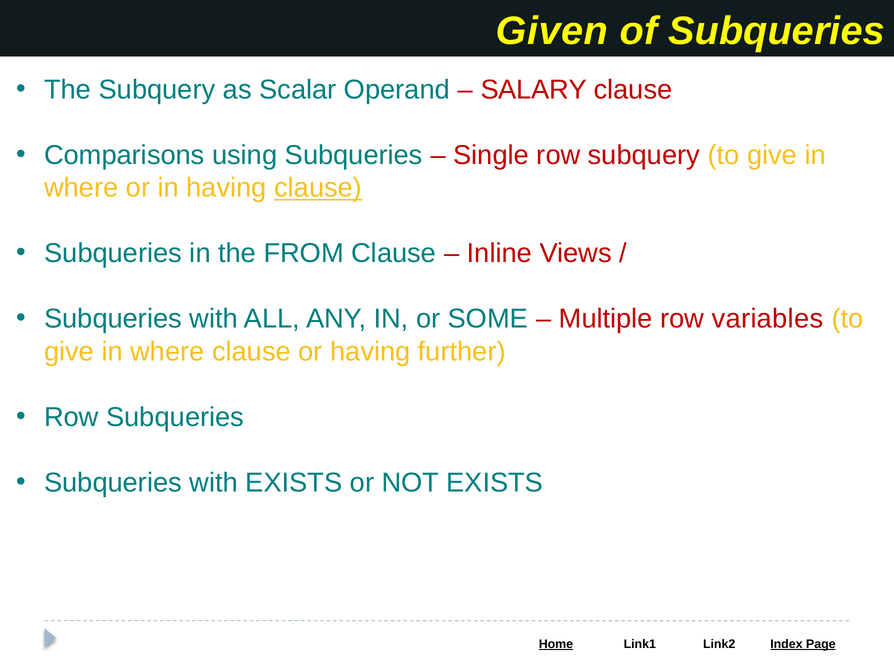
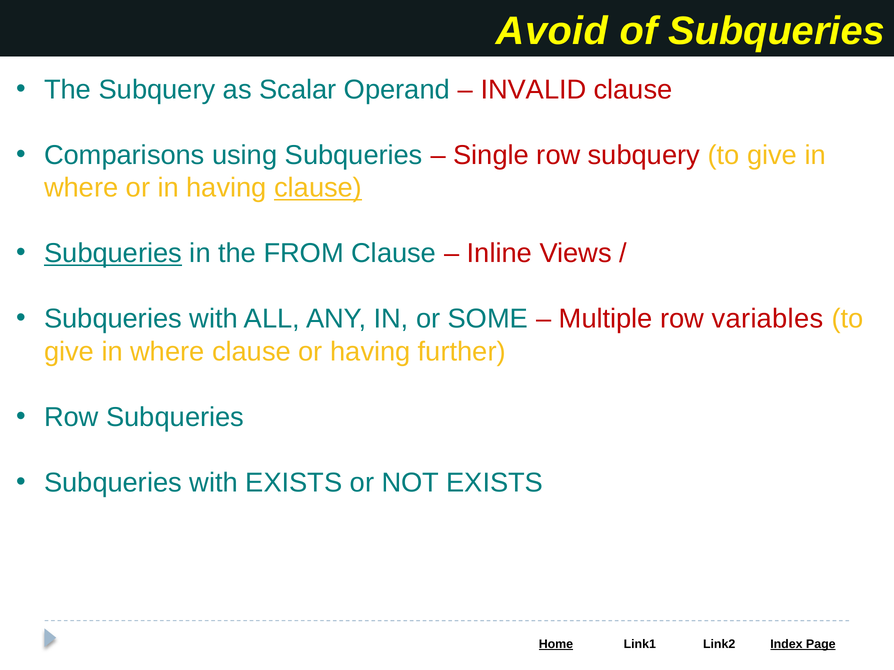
Given: Given -> Avoid (552, 31)
SALARY: SALARY -> INVALID (534, 90)
Subqueries underline: none -> present (113, 254)
